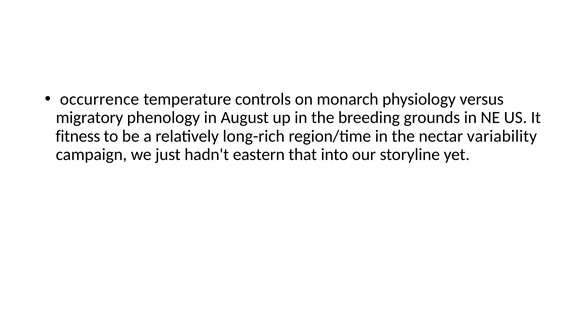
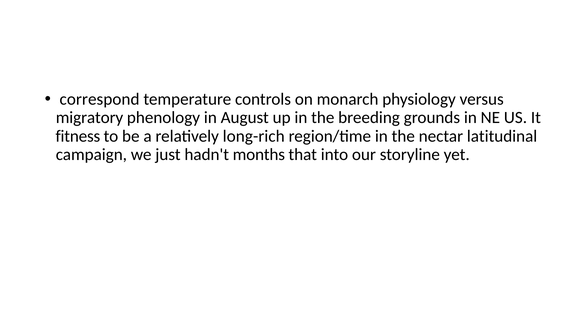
occurrence: occurrence -> correspond (100, 99)
variability: variability -> latitudinal (502, 136)
eastern: eastern -> months (259, 155)
